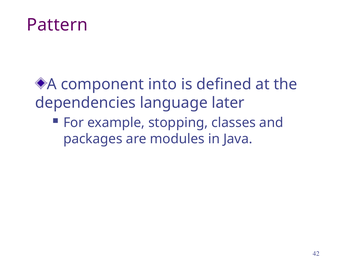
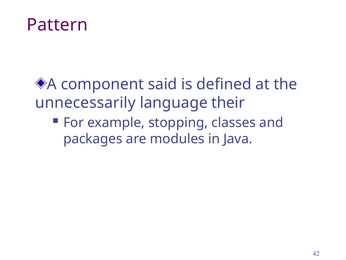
into: into -> said (163, 84)
dependencies: dependencies -> unnecessarily (85, 103)
later: later -> their (228, 103)
